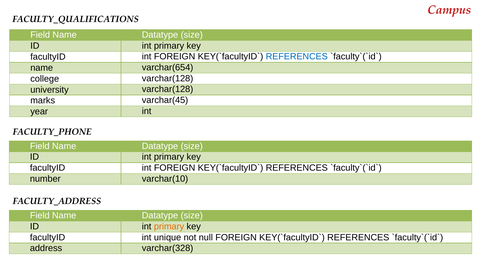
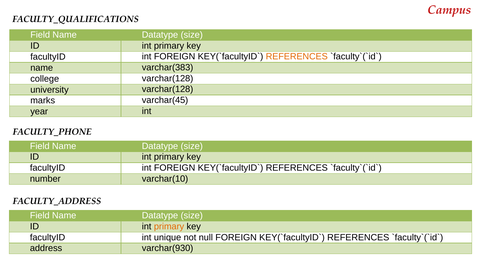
REFERENCES colour: blue -> orange (297, 57)
varchar(654: varchar(654 -> varchar(383 (168, 68)
varchar(328: varchar(328 -> varchar(930 (168, 249)
